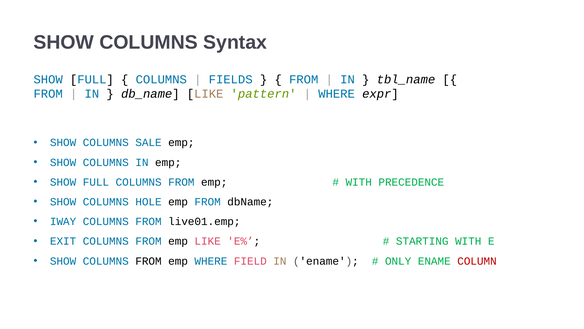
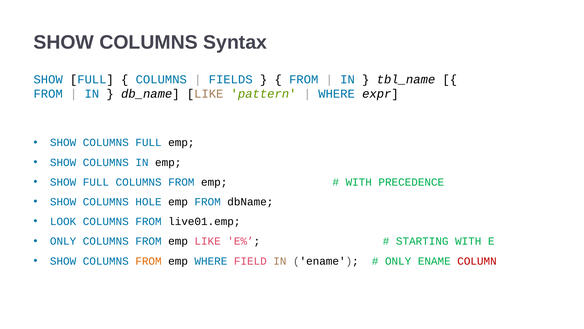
COLUMNS SALE: SALE -> FULL (148, 142)
IWAY: IWAY -> LOOK (63, 221)
EXIT: EXIT -> ONLY (63, 241)
FROM colour: black -> orange (148, 261)
